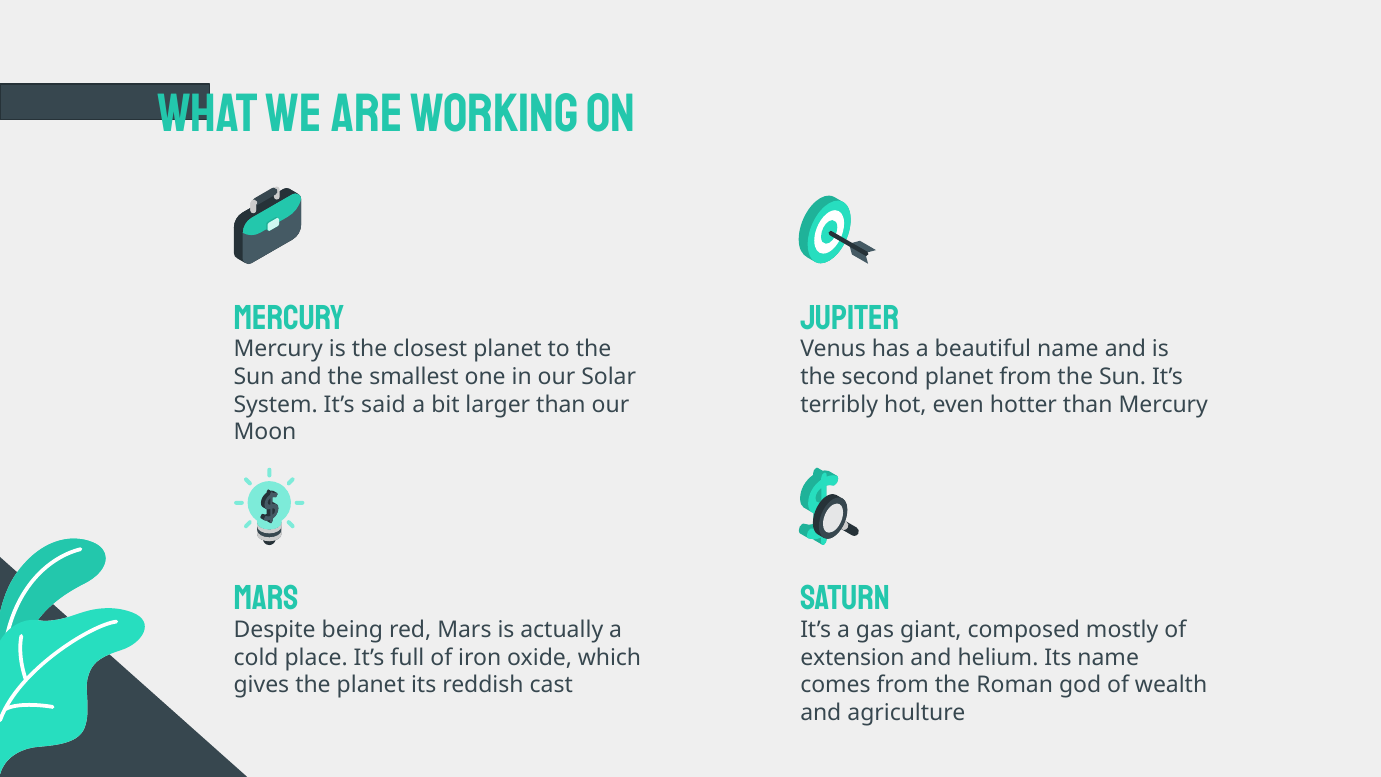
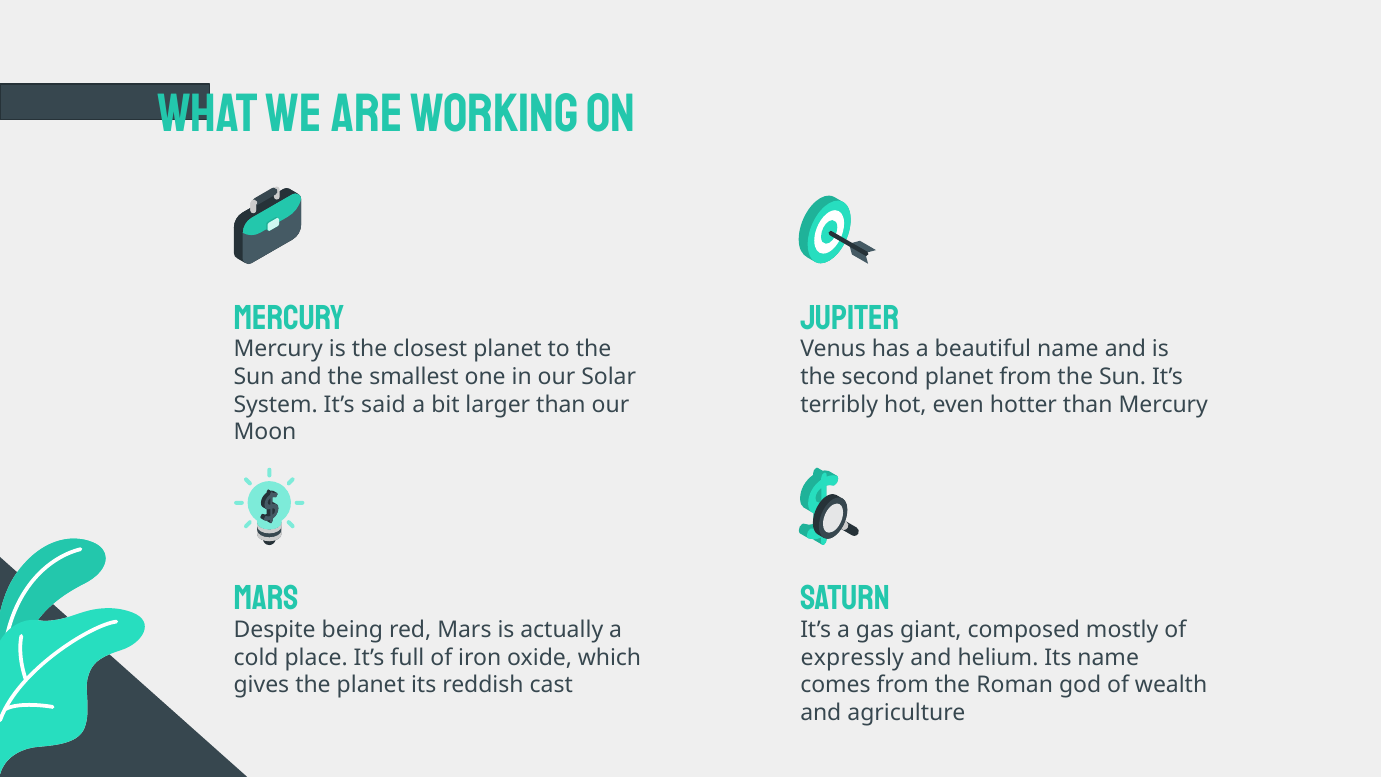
extension: extension -> expressly (852, 658)
